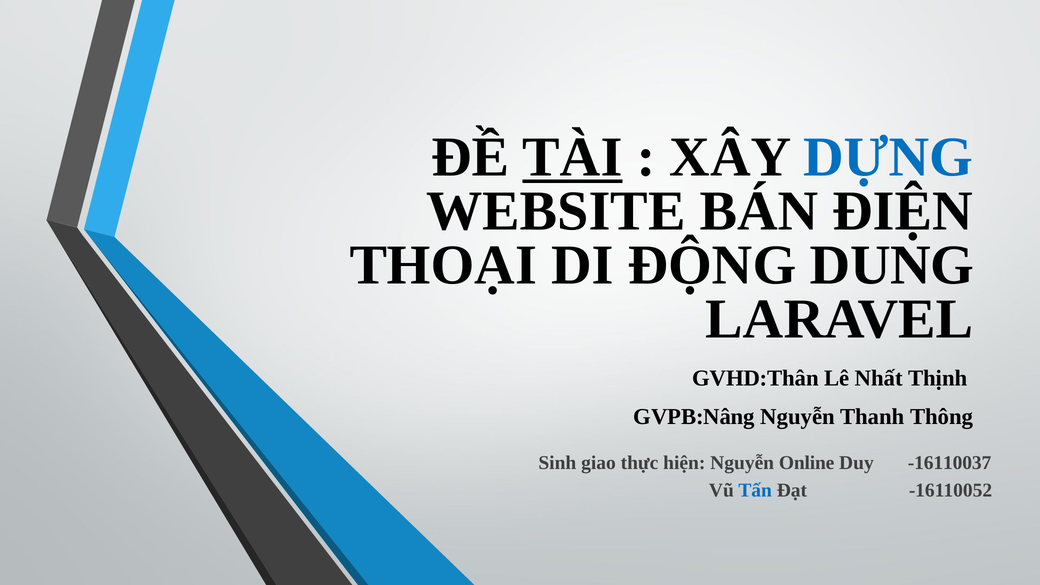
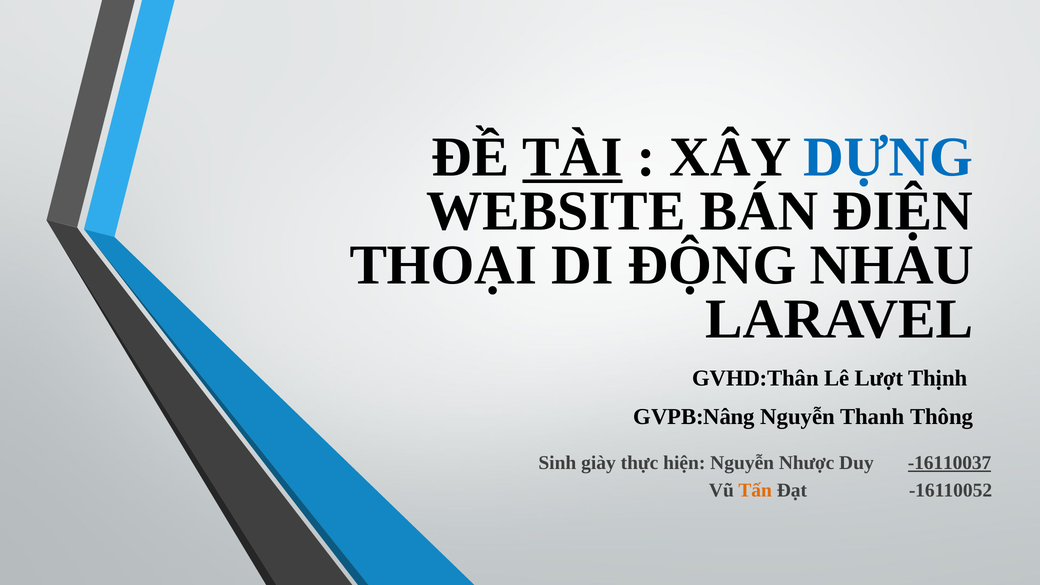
DUNG: DUNG -> NHAU (892, 265)
Nhất: Nhất -> Lượt (879, 378)
giao: giao -> giày (598, 463)
Online: Online -> Nhược (807, 463)
-16110037 underline: none -> present (950, 463)
Tấn colour: blue -> orange (755, 490)
